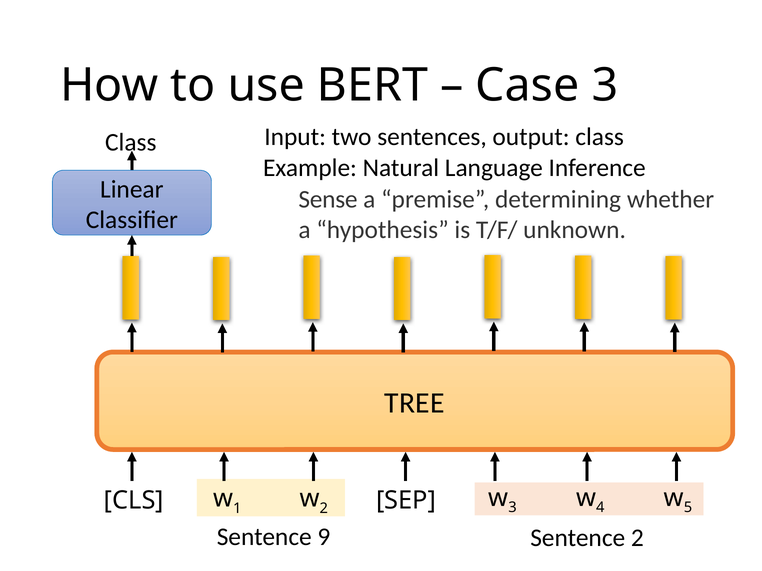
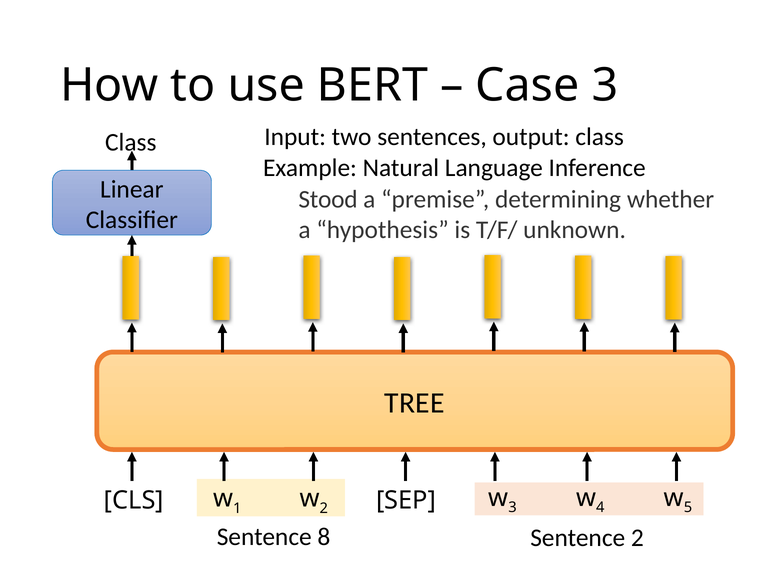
Sense: Sense -> Stood (328, 200)
9: 9 -> 8 (324, 537)
